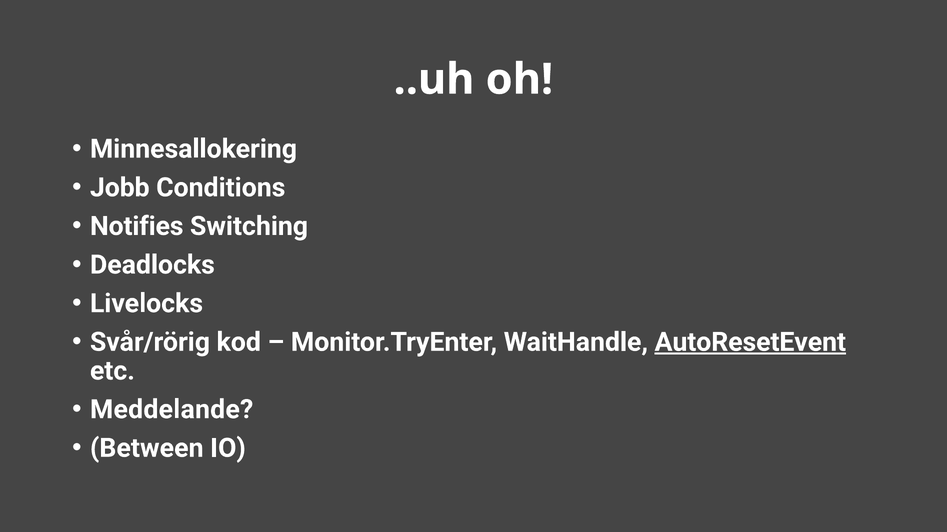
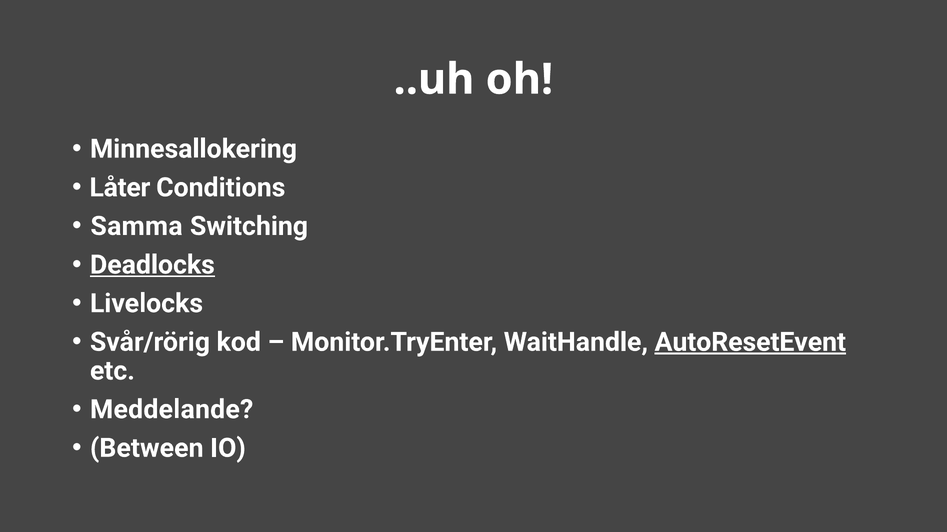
Jobb: Jobb -> Låter (120, 188)
Notifies: Notifies -> Samma (137, 226)
Deadlocks underline: none -> present (152, 265)
